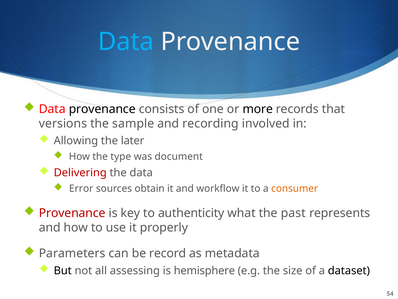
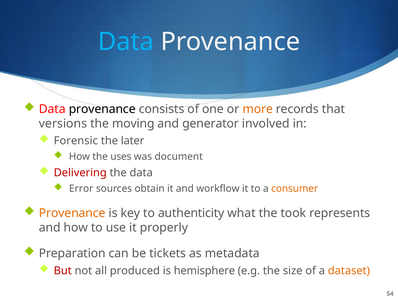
more colour: black -> orange (258, 109)
sample: sample -> moving (133, 123)
recording: recording -> generator (211, 123)
Allowing: Allowing -> Forensic (76, 141)
type: type -> uses (121, 156)
Provenance colour: red -> orange (72, 213)
past: past -> took (293, 213)
Parameters: Parameters -> Preparation (72, 253)
record: record -> tickets (168, 253)
But colour: black -> red (63, 270)
assessing: assessing -> produced (135, 270)
dataset colour: black -> orange (349, 270)
